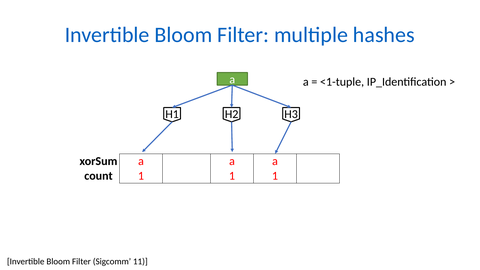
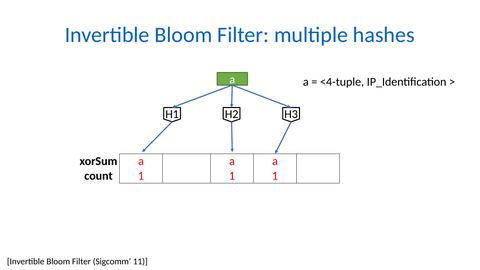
<1-tuple: <1-tuple -> <4-tuple (342, 82)
